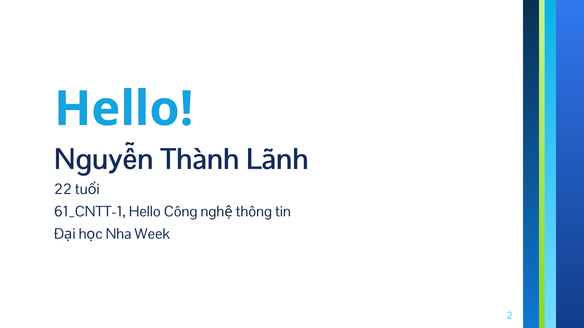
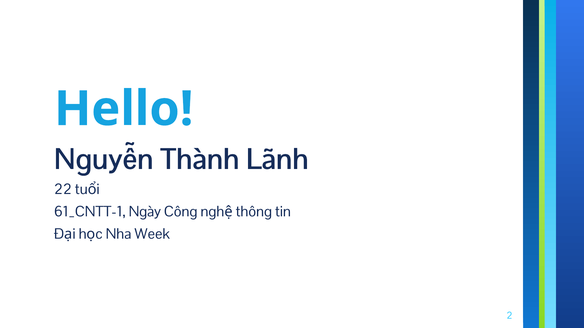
61_CNTT-1 Hello: Hello -> Ngày (145, 212)
